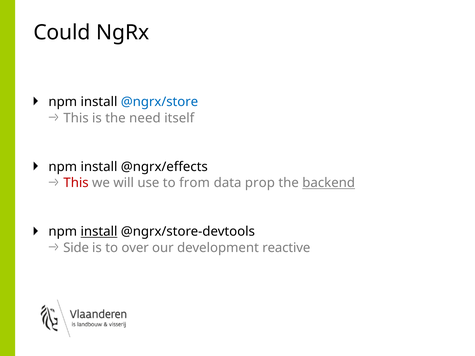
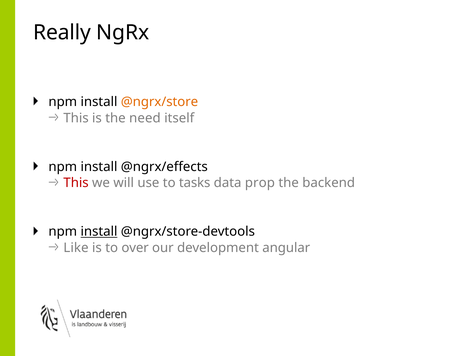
Could: Could -> Really (62, 32)
@ngrx/store colour: blue -> orange (160, 102)
from: from -> tasks (195, 183)
backend underline: present -> none (329, 183)
Side: Side -> Like (76, 248)
reactive: reactive -> angular (286, 248)
